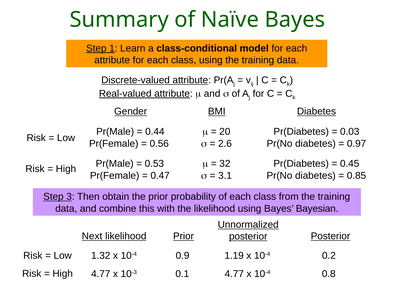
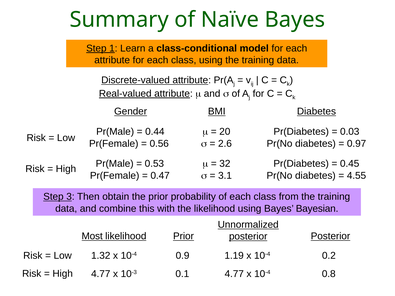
0.85: 0.85 -> 4.55 (356, 176)
Next: Next -> Most (92, 236)
